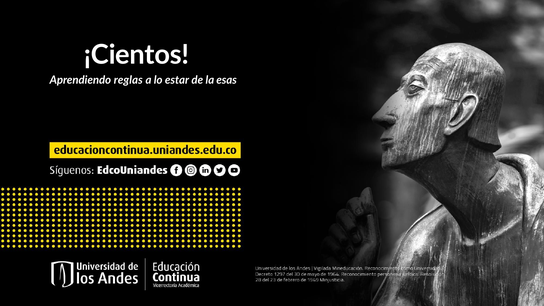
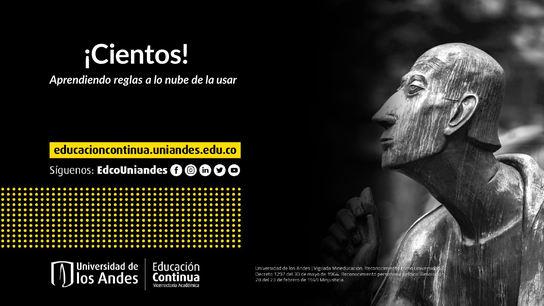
estar: estar -> nube (177, 80)
esas: esas -> usar (227, 80)
